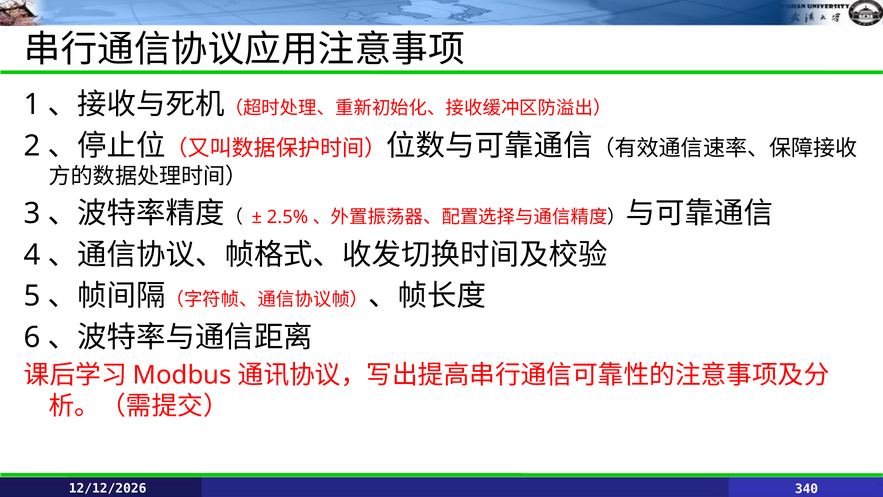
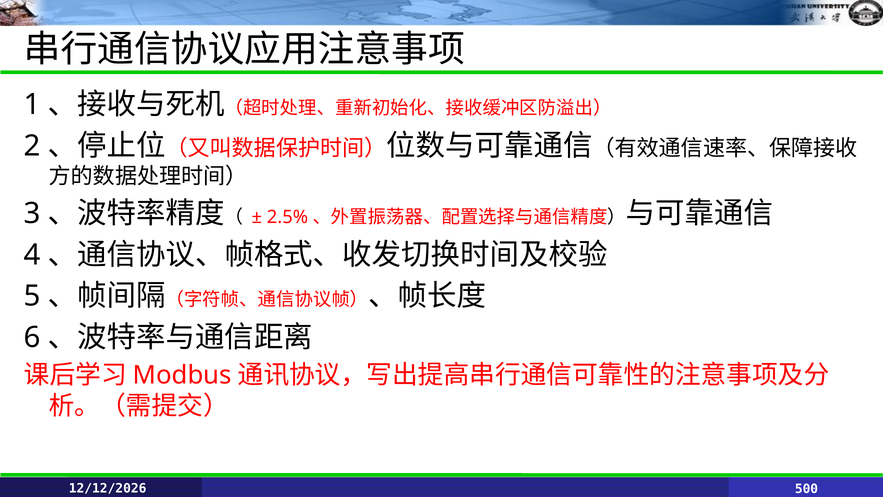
340: 340 -> 500 (807, 489)
